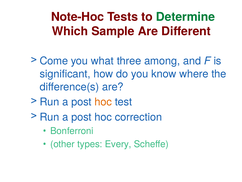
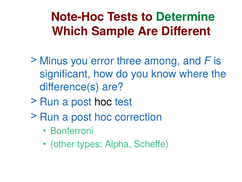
Come: Come -> Minus (54, 61)
what: what -> error (102, 61)
hoc colour: orange -> black (103, 102)
Every: Every -> Alpha (118, 144)
